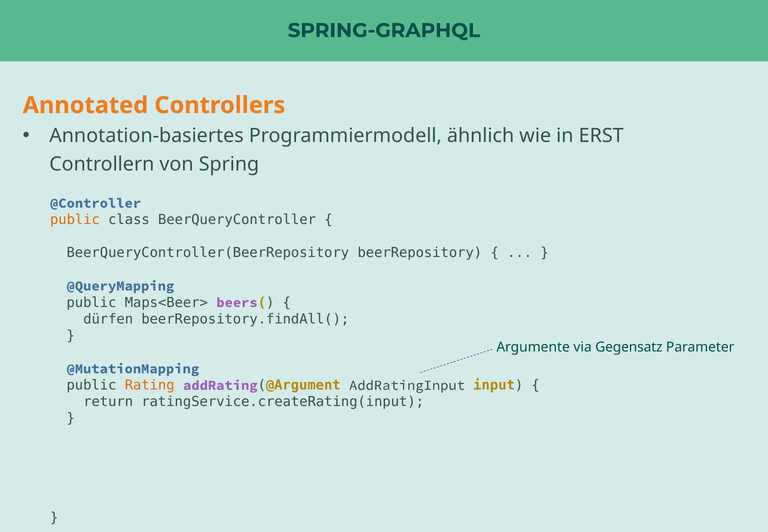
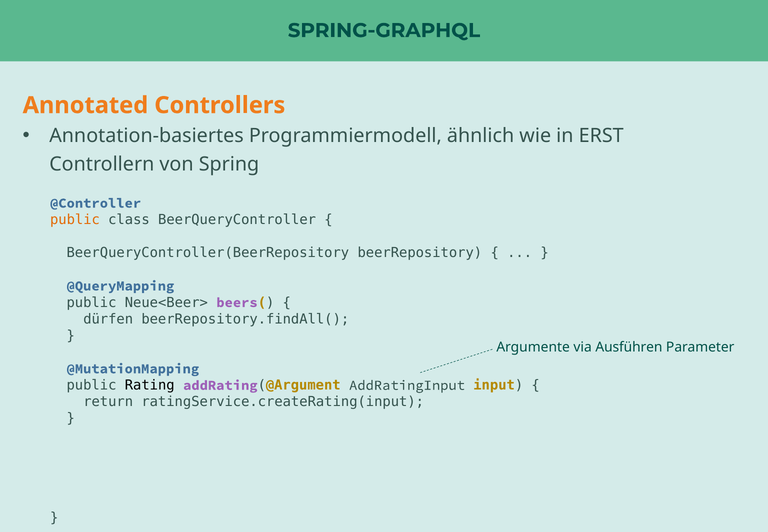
Maps<Beer>: Maps<Beer> -> Neue<Beer> (166, 302)
Gegensatz: Gegensatz -> Ausführen (629, 347)
Rating colour: orange -> black (150, 385)
